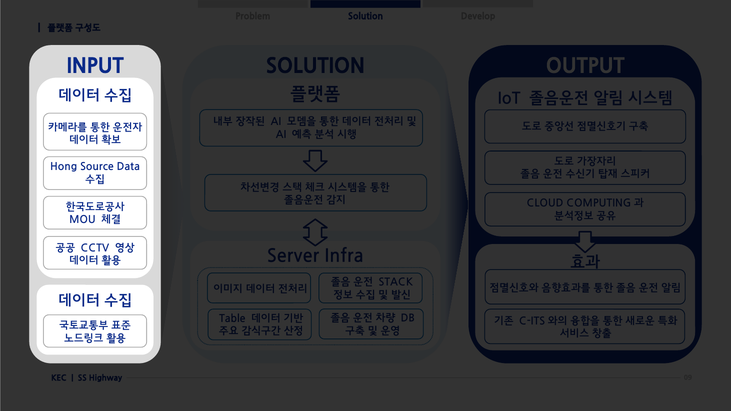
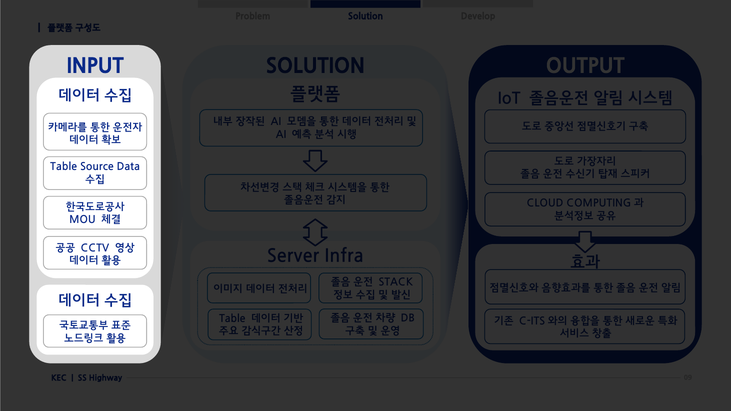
Hong: Hong -> Table (64, 166)
